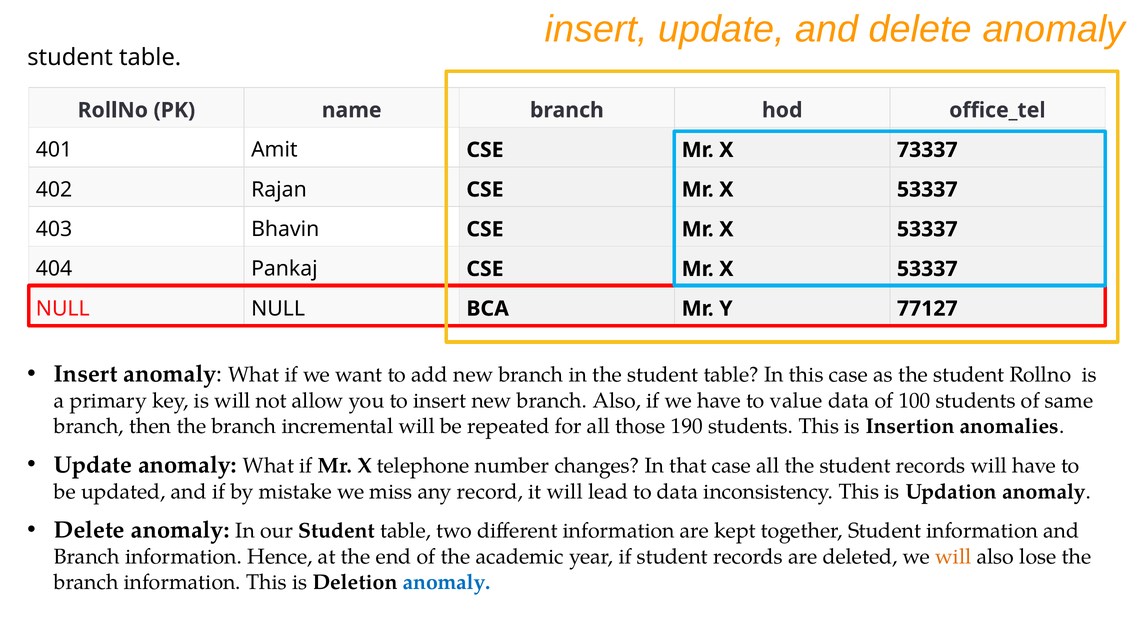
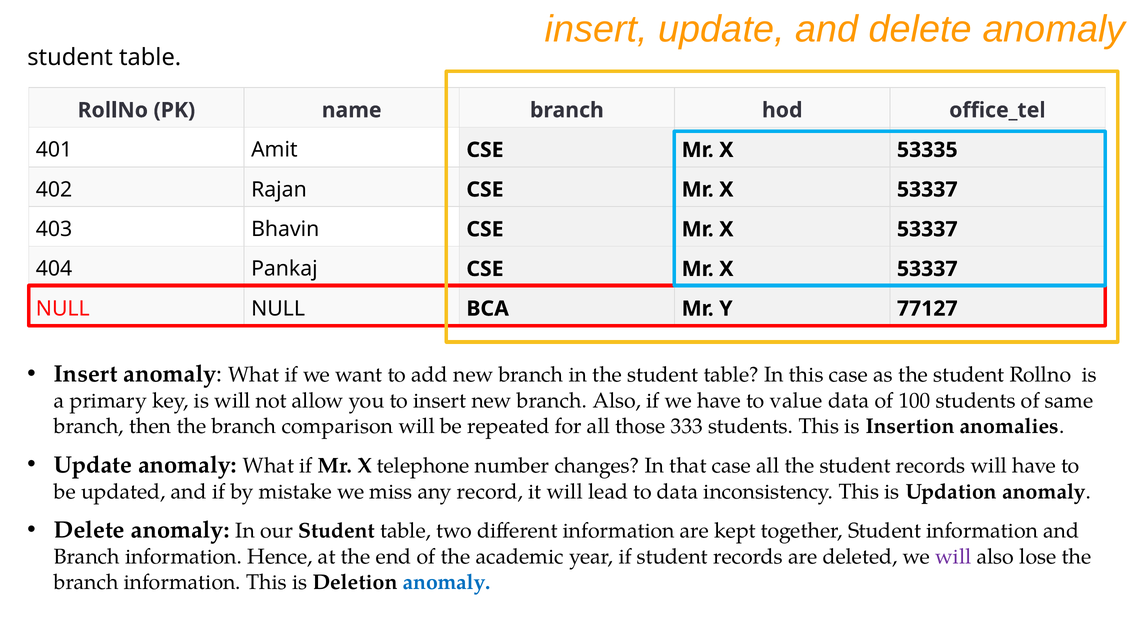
73337: 73337 -> 53335 (927, 150)
incremental: incremental -> comparison (337, 426)
190: 190 -> 333 (687, 426)
will colour: orange -> purple (953, 557)
